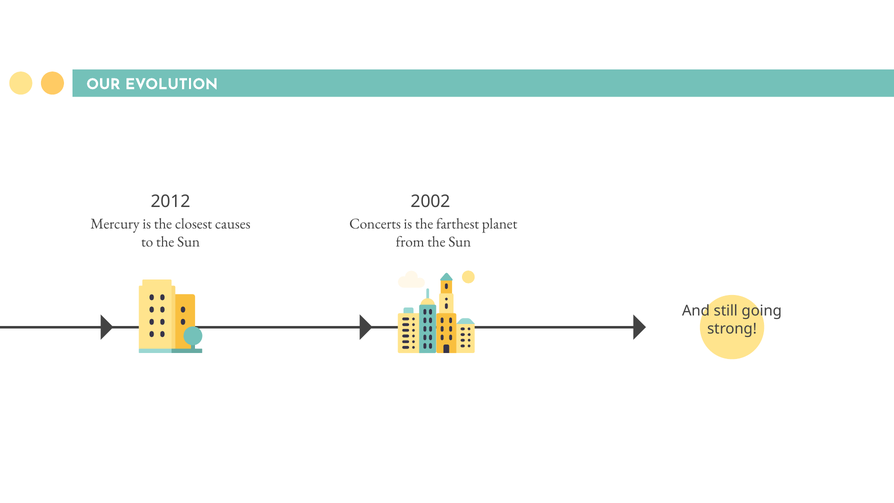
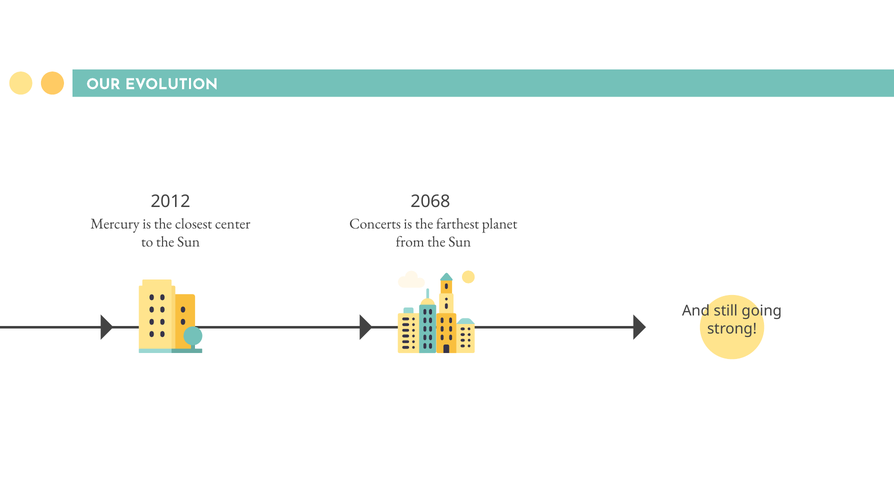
2002: 2002 -> 2068 (430, 202)
causes: causes -> center (233, 224)
